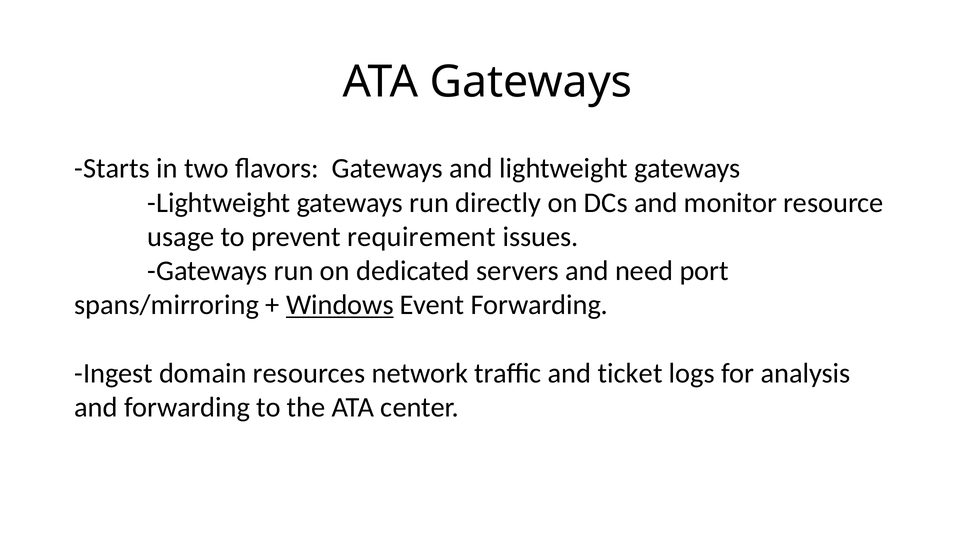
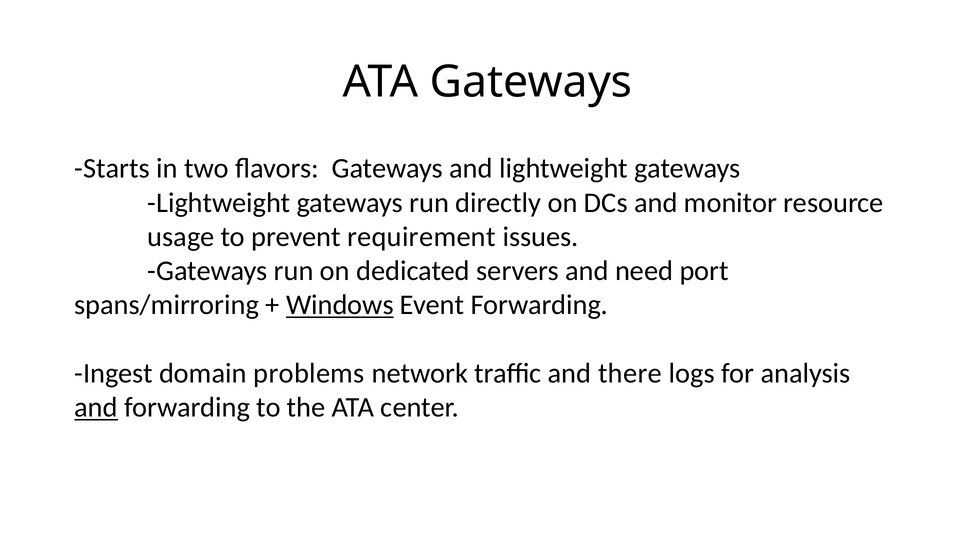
resources: resources -> problems (309, 374)
ticket: ticket -> there (630, 374)
and underline: none -> present (96, 408)
